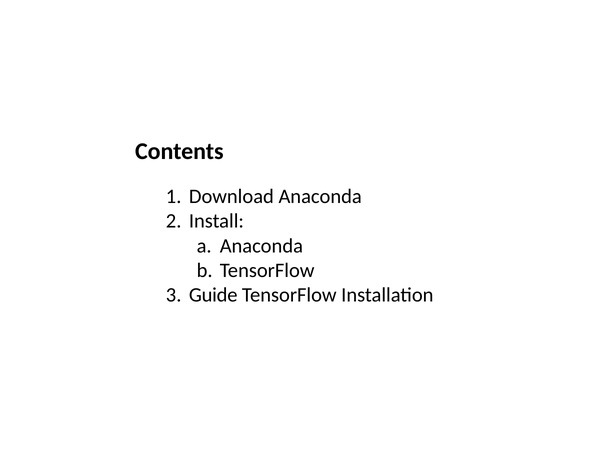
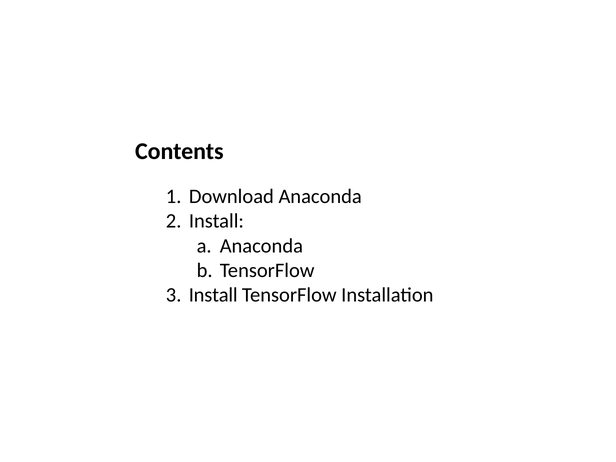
Guide: Guide -> Install (213, 295)
